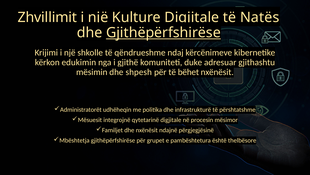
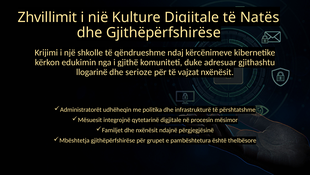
Gjithëpërfshirëse underline: present -> none (163, 33)
mësimin: mësimin -> llogarinë (92, 72)
shpesh: shpesh -> serioze (139, 72)
bëhet: bëhet -> vajzat (188, 72)
